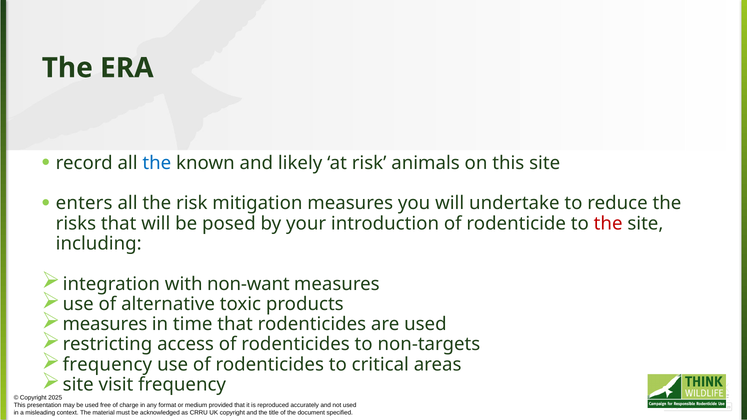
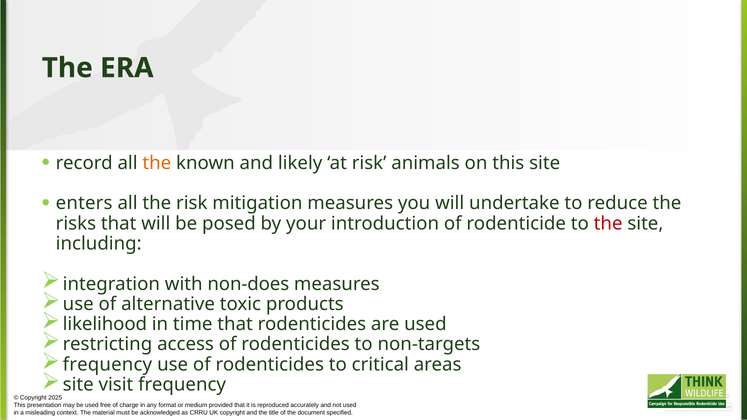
the colour: blue -> orange (157, 163)
non-want: non-want -> non-does (248, 284)
measures: measures -> likelihood (105, 324)
